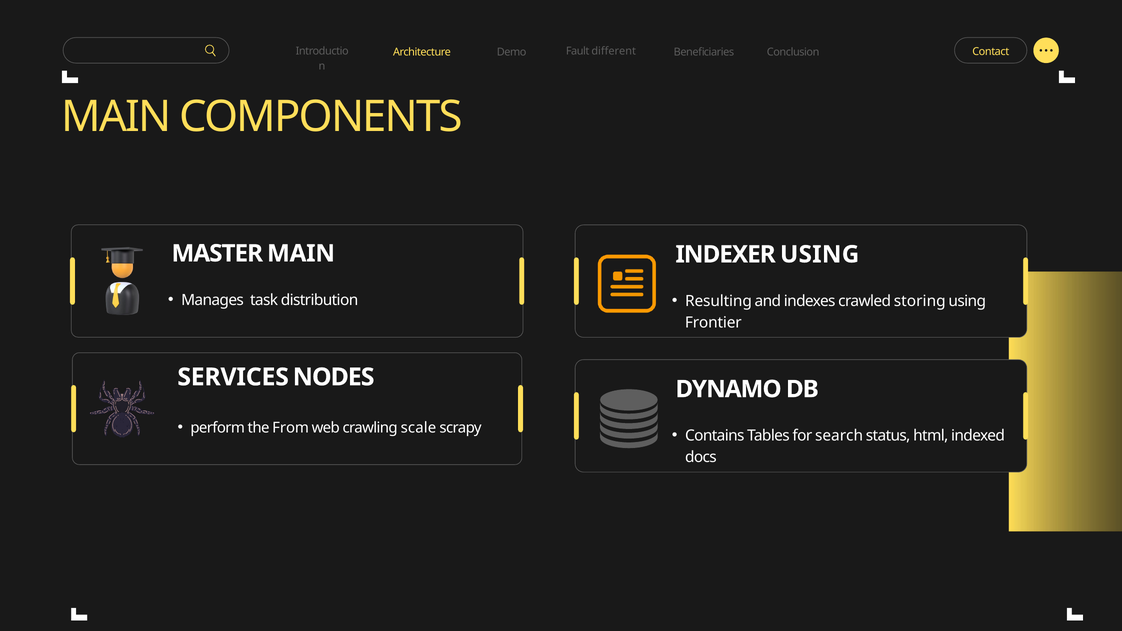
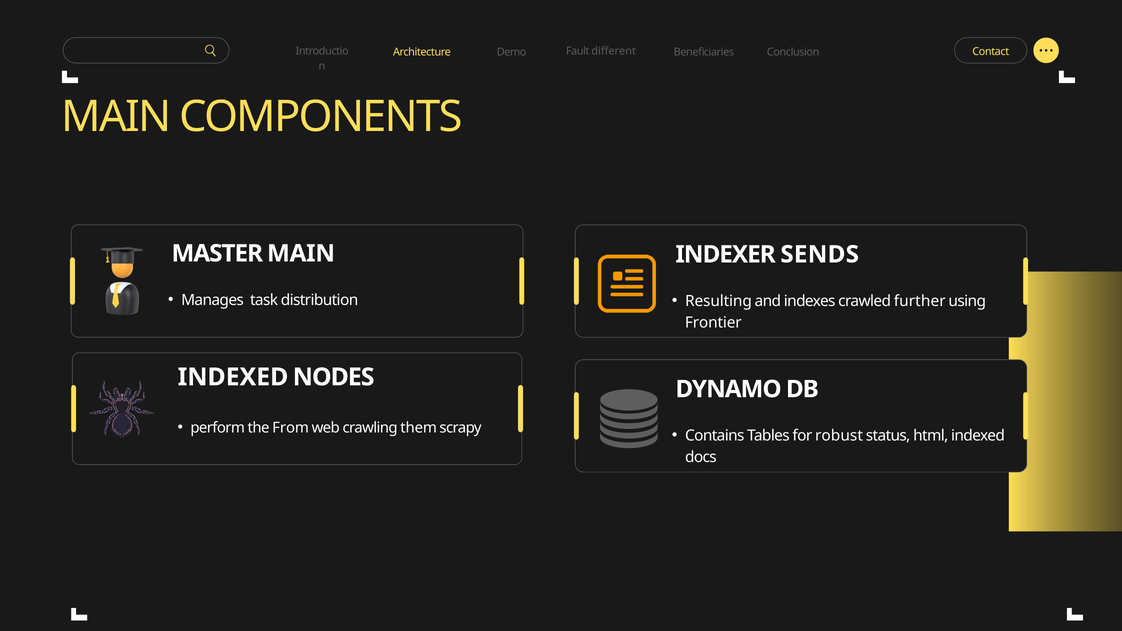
INDEXER USING: USING -> SENDS (820, 254)
storing: storing -> further (920, 301)
SERVICES: SERVICES -> INDEXED (233, 377)
scale: scale -> them (419, 428)
search: search -> robust (839, 436)
